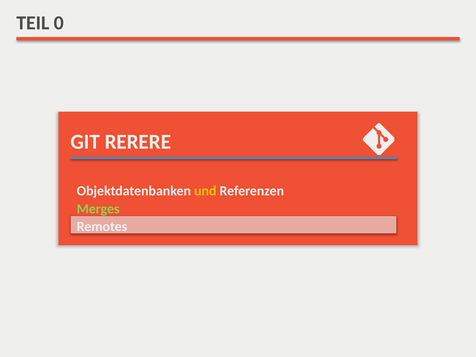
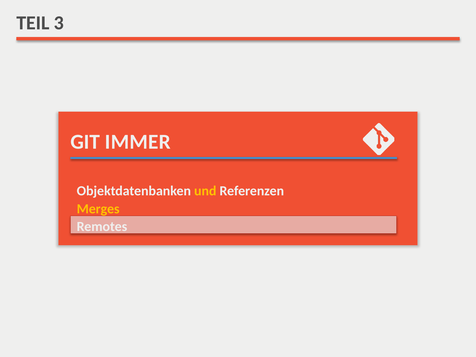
0: 0 -> 3 (59, 23)
RERERE: RERERE -> IMMER (138, 142)
Merges colour: light green -> yellow (98, 209)
